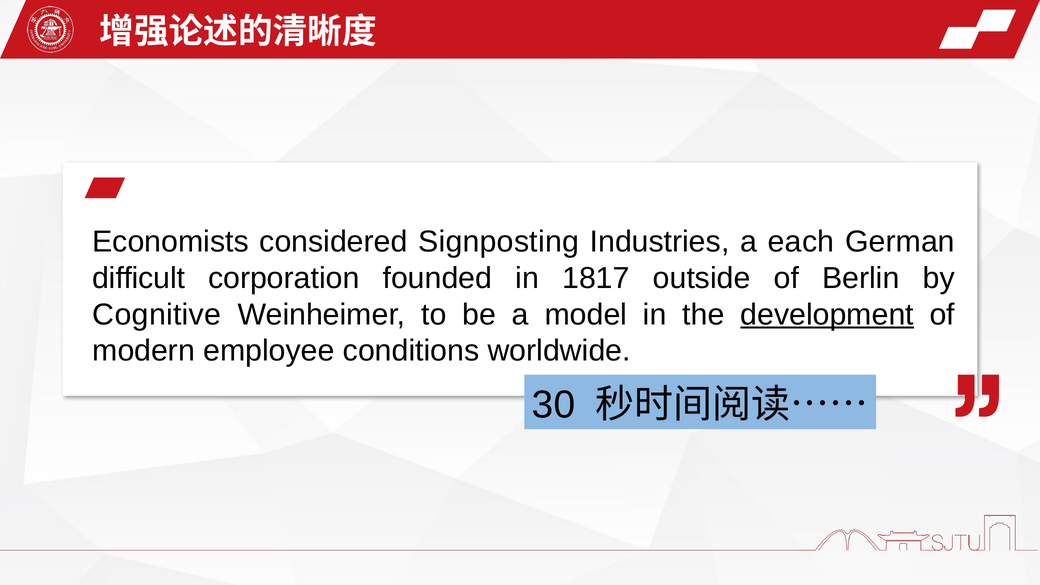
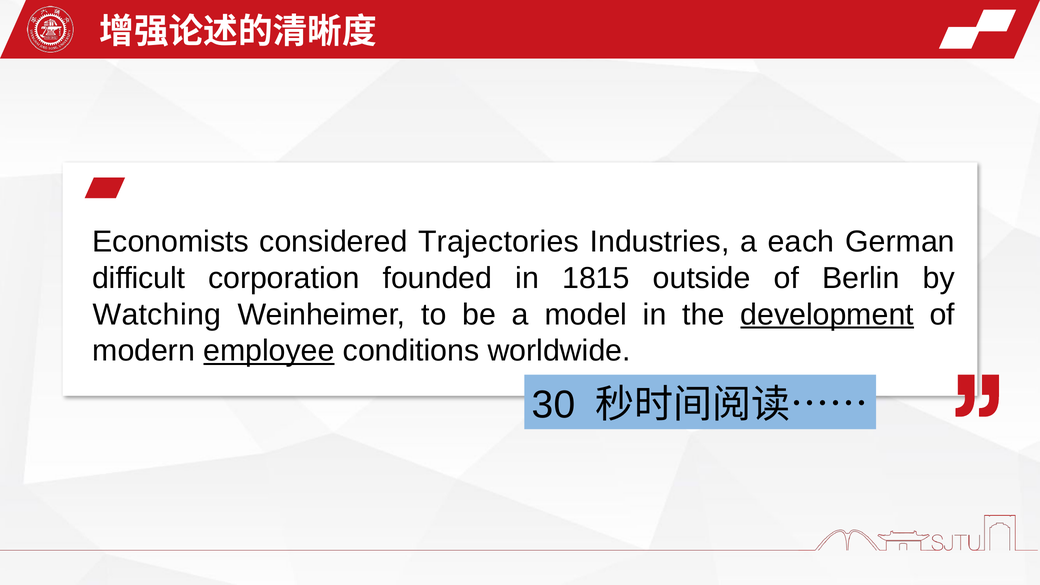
Signposting: Signposting -> Trajectories (499, 242)
1817: 1817 -> 1815 (596, 278)
Cognitive: Cognitive -> Watching (157, 315)
employee underline: none -> present (269, 351)
